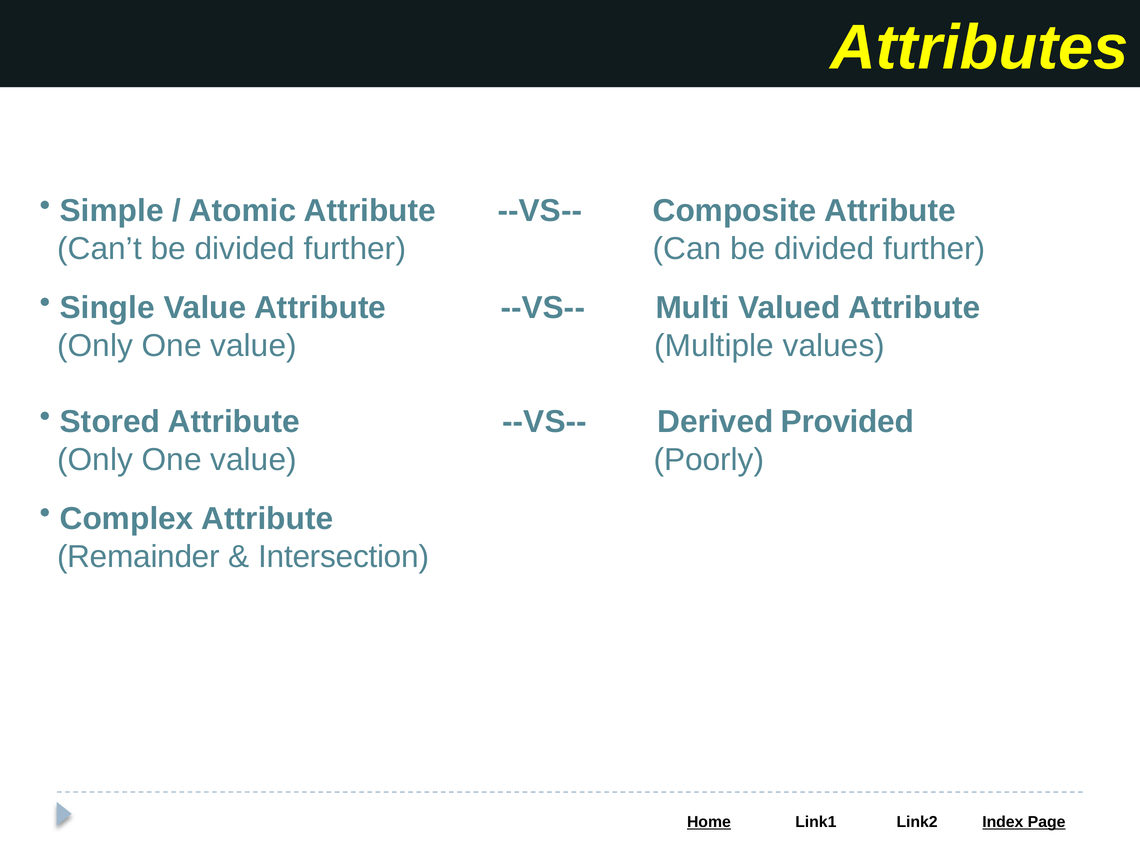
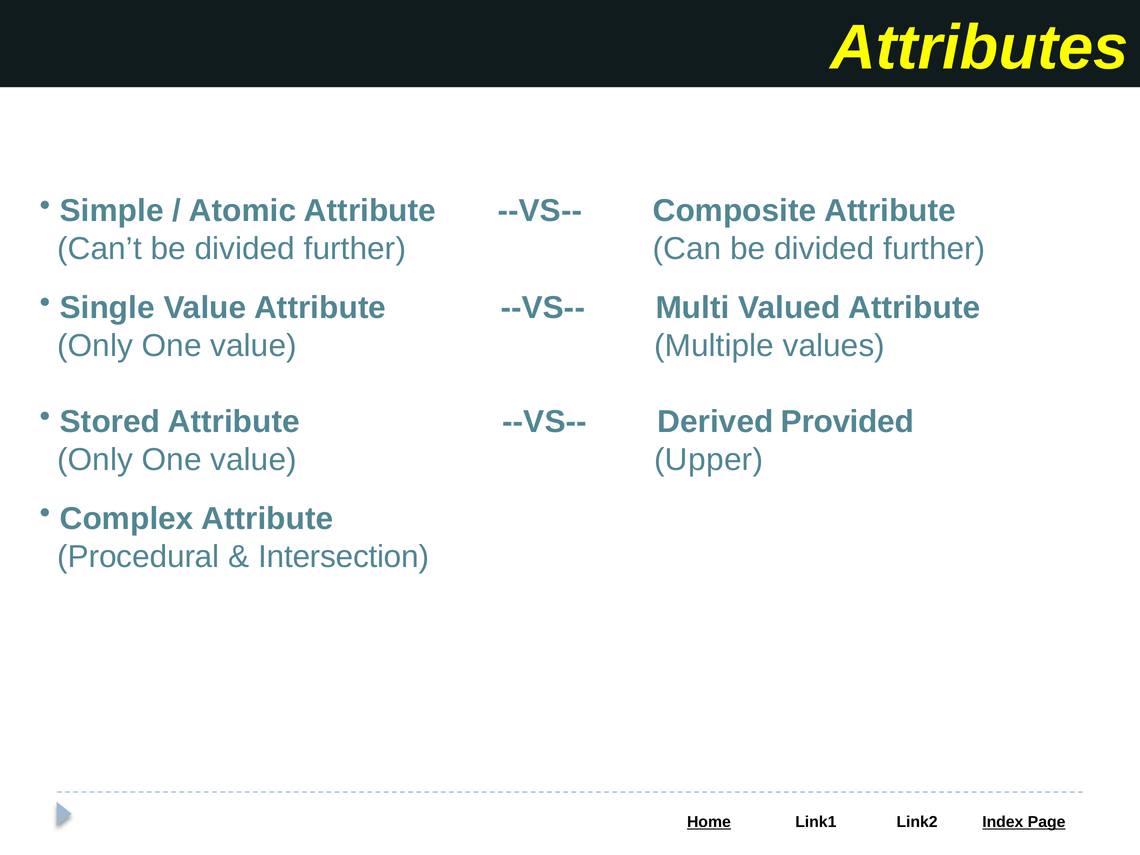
Poorly: Poorly -> Upper (709, 460)
Remainder: Remainder -> Procedural (138, 557)
